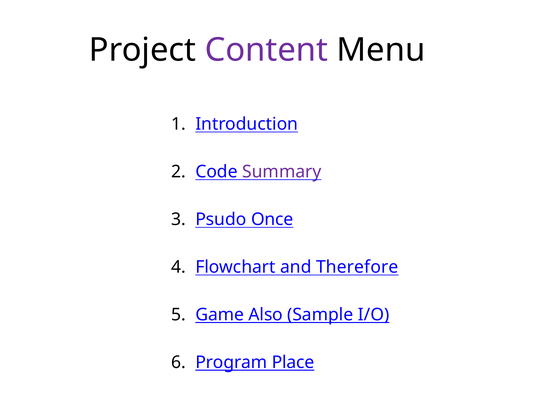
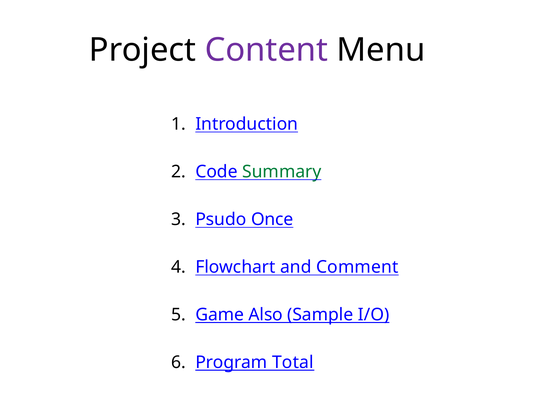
Summary colour: purple -> green (282, 172)
Therefore: Therefore -> Comment (357, 267)
Place: Place -> Total (293, 362)
